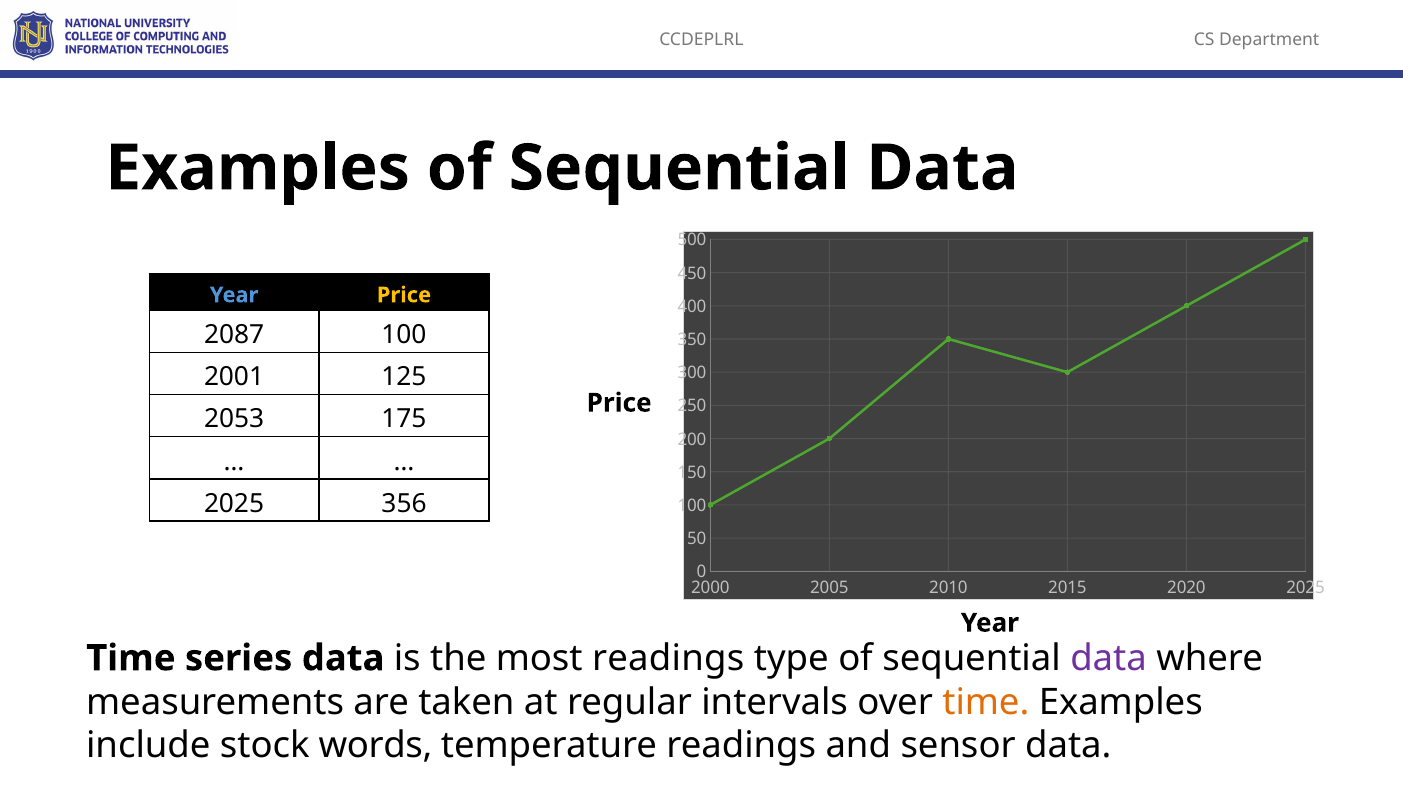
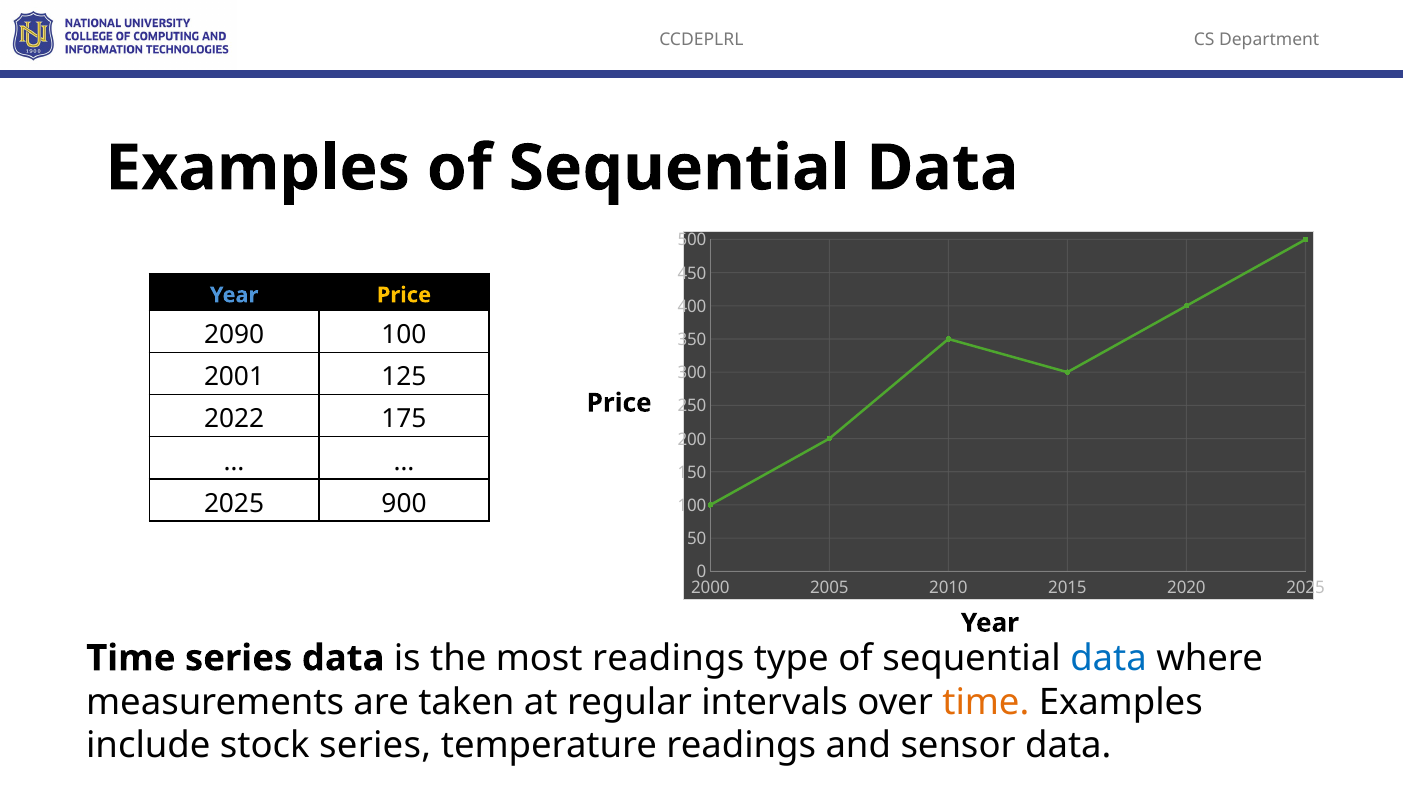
2087: 2087 -> 2090 (234, 335)
2053: 2053 -> 2022 (234, 419)
356: 356 -> 900 (404, 504)
data colour: purple -> blue (1109, 658)
stock words: words -> series (375, 746)
